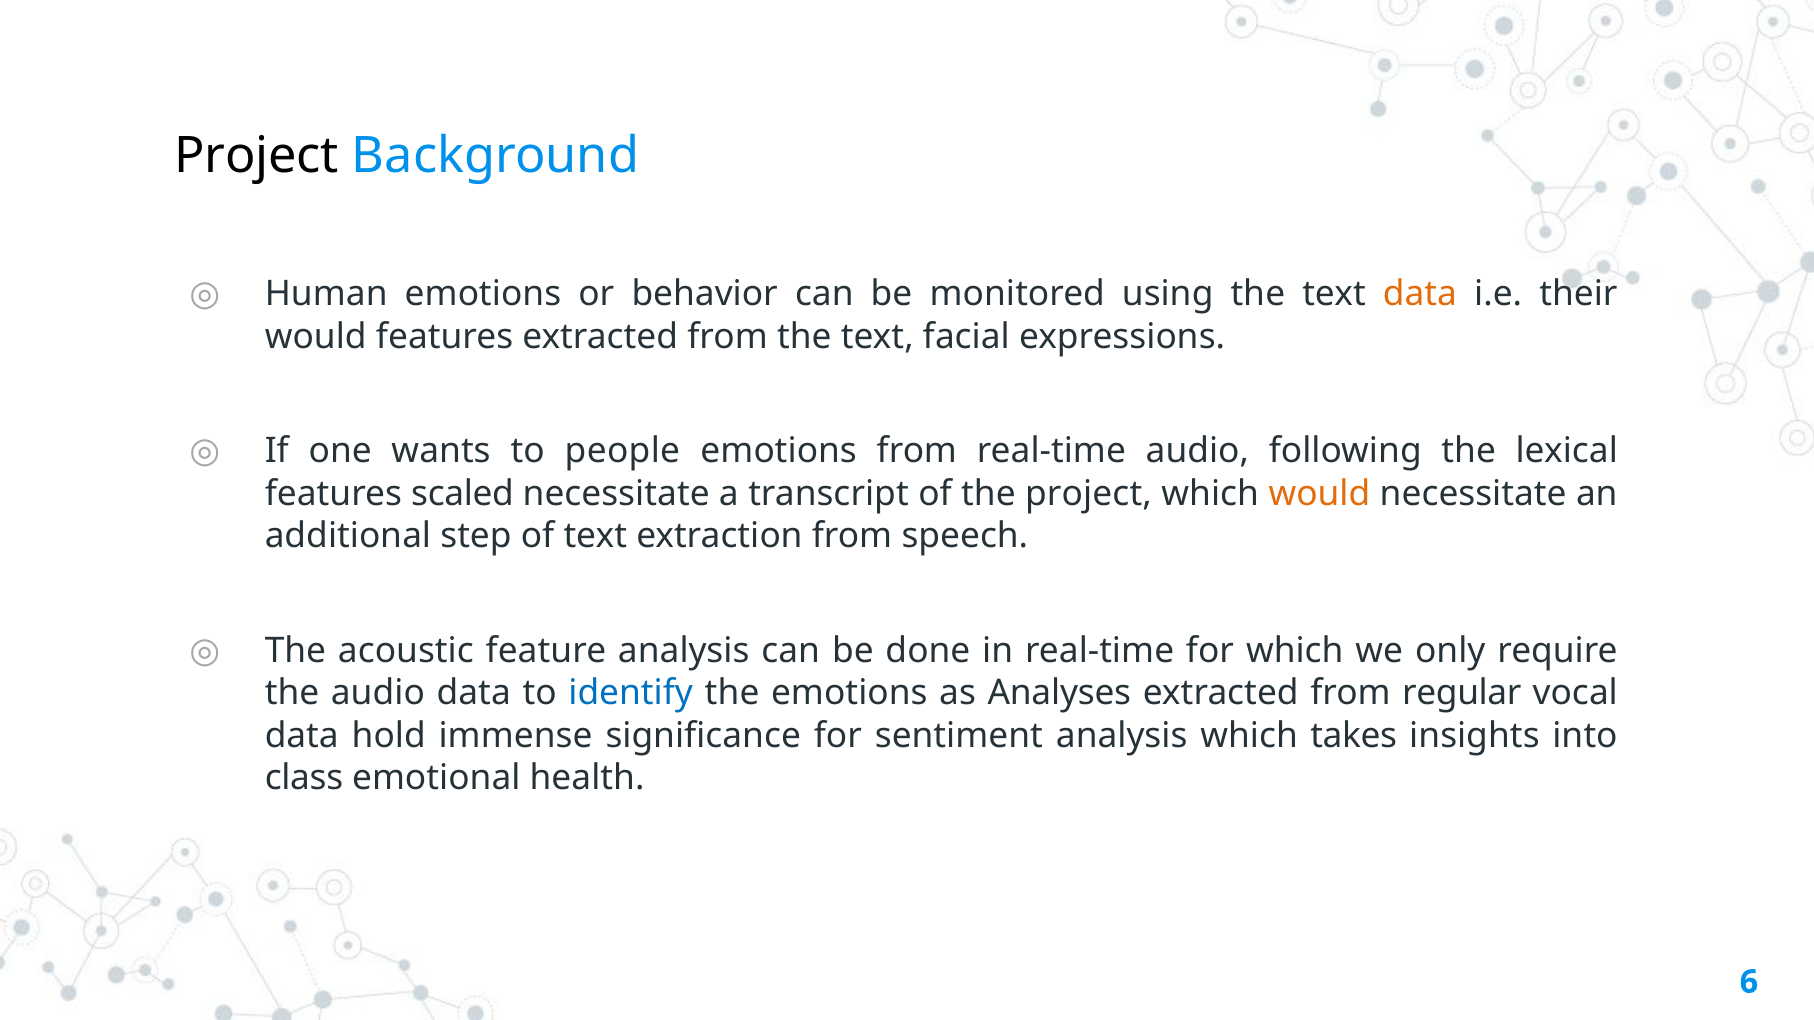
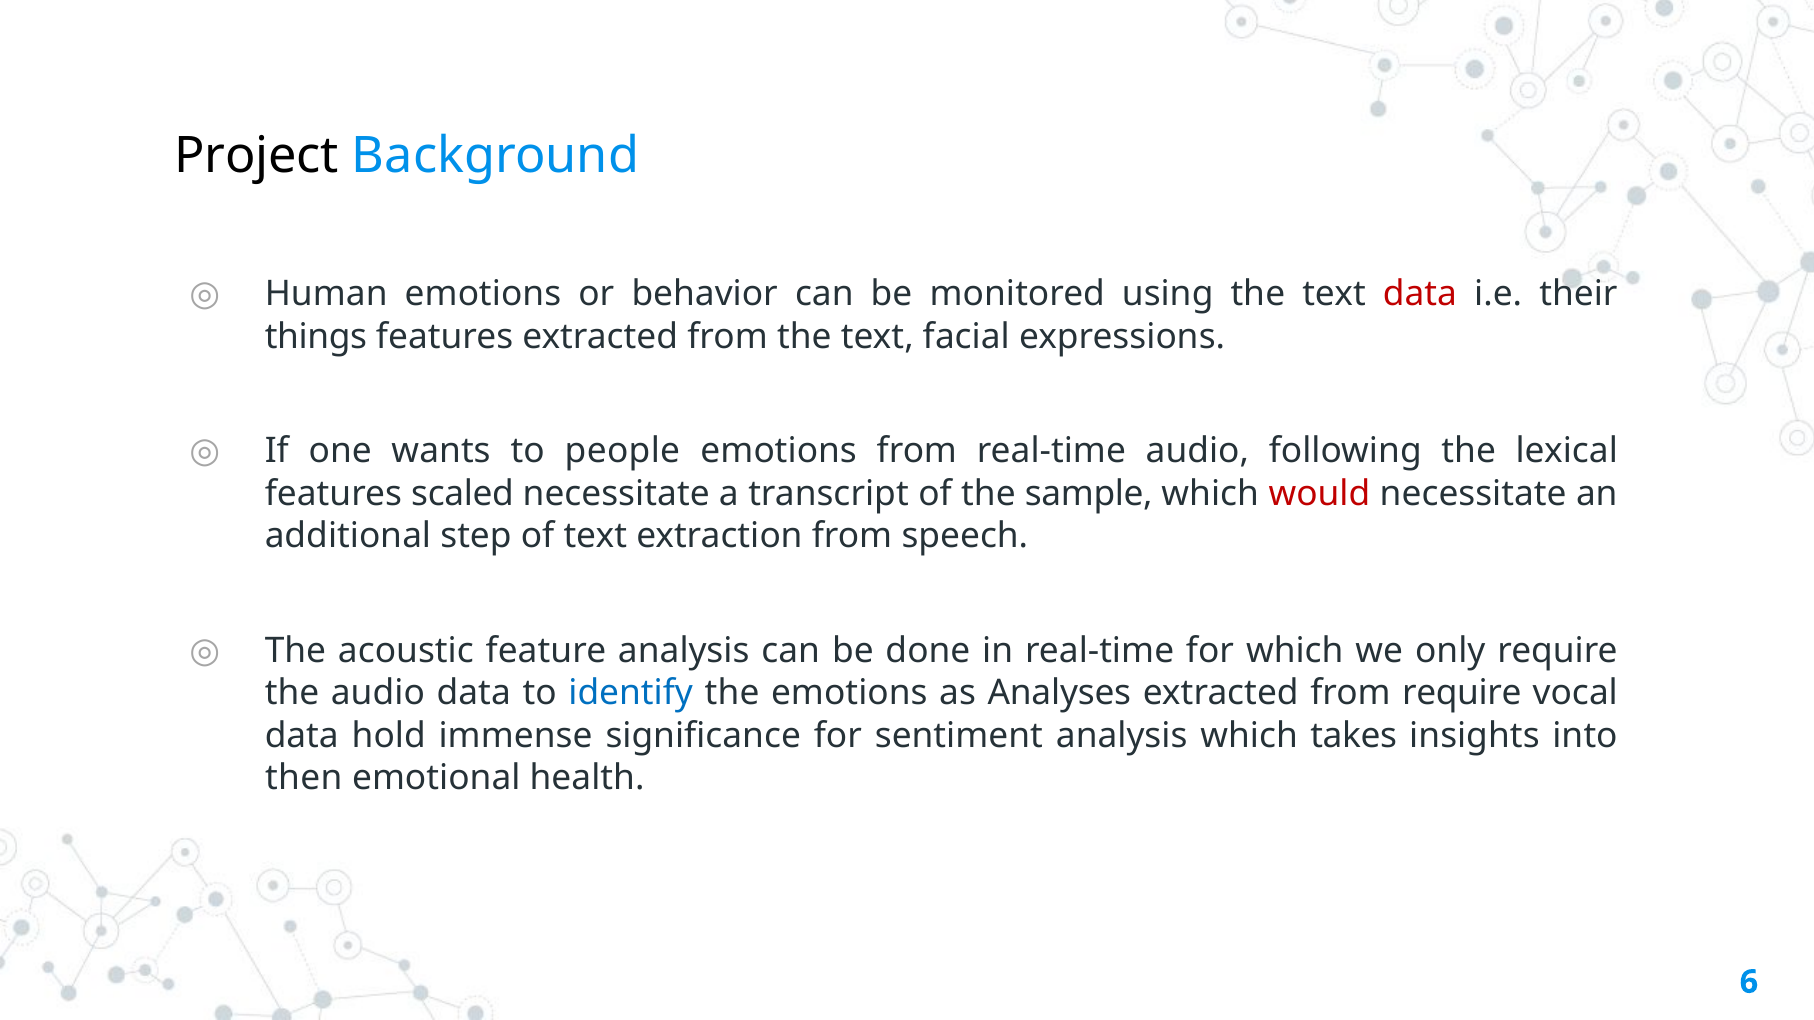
data colour: orange -> red (1420, 294)
would: would -> things (316, 337)
the project: project -> sample (1089, 494)
would colour: orange -> red (1319, 494)
from regular: regular -> require (1462, 694)
class: class -> then (304, 778)
